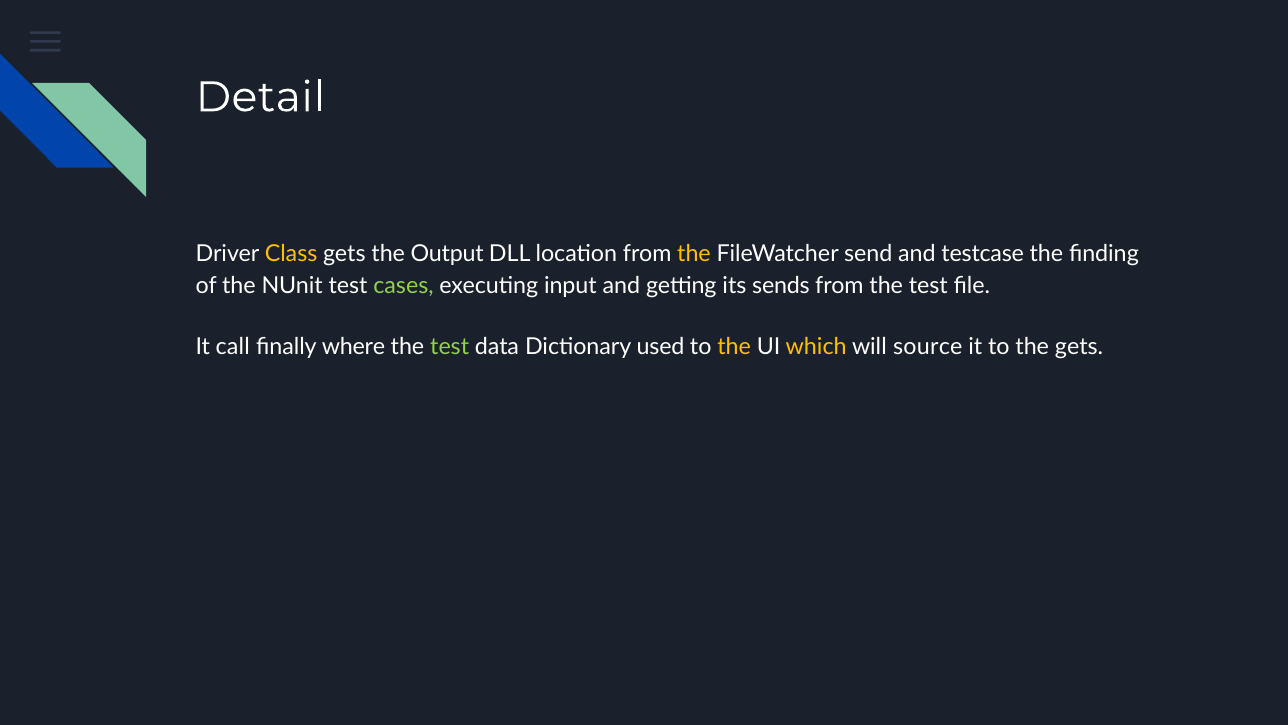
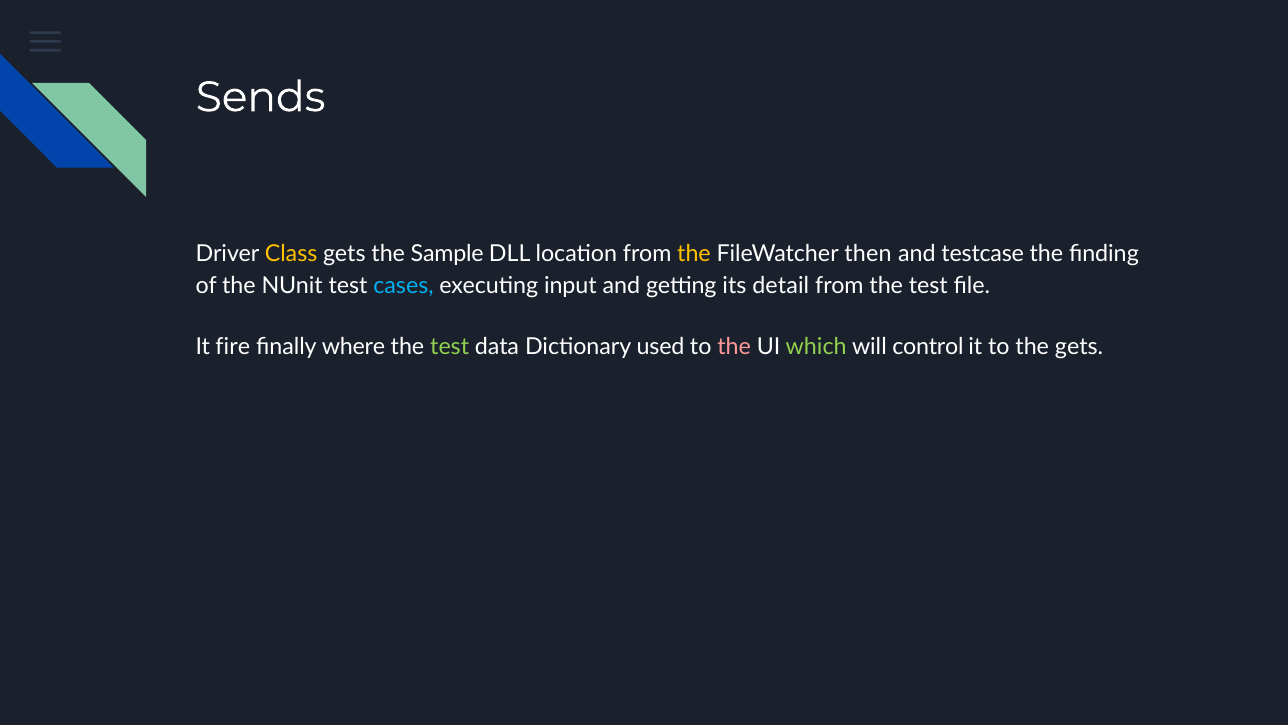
Detail: Detail -> Sends (261, 97)
Output: Output -> Sample (447, 253)
send: send -> then (868, 253)
cases colour: light green -> light blue (403, 286)
sends: sends -> detail (781, 286)
call: call -> fire (233, 346)
the colour: yellow -> pink (734, 346)
which colour: yellow -> light green (816, 346)
source: source -> control (928, 346)
